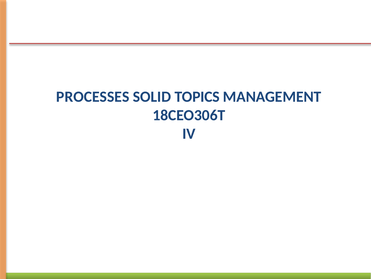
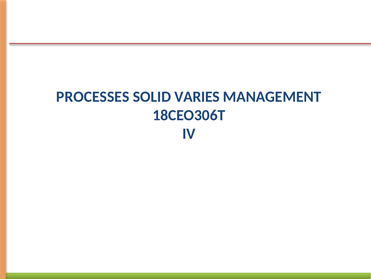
TOPICS: TOPICS -> VARIES (197, 96)
